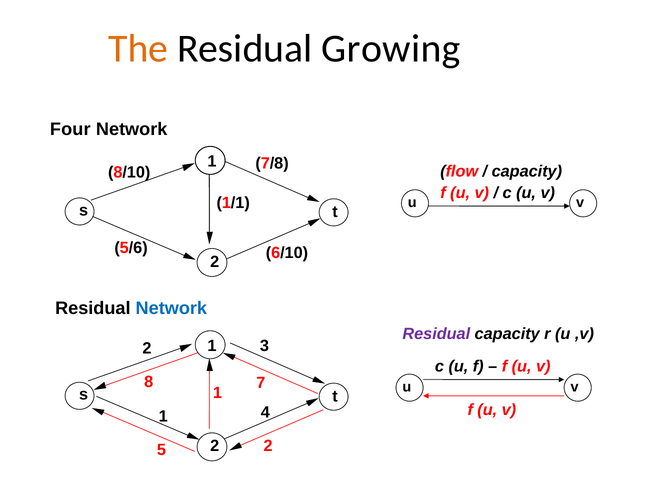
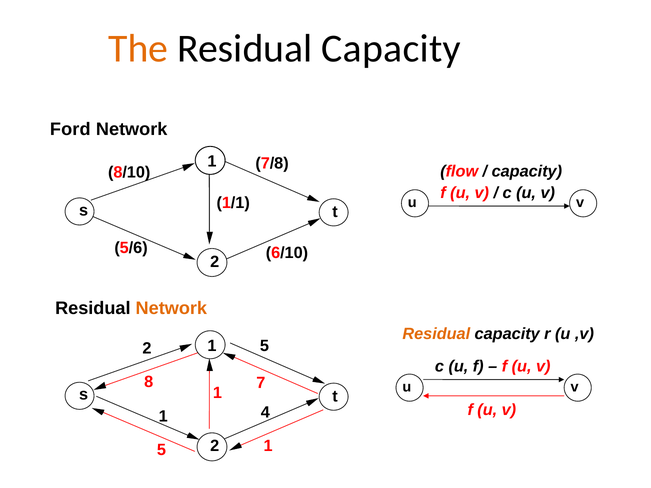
Growing: Growing -> Capacity (391, 49)
Four: Four -> Ford (70, 129)
Network colour: blue -> orange (171, 308)
Residual colour: purple -> orange (436, 334)
2 3: 3 -> 5 (264, 346)
2: 2 -> 1 (268, 446)
